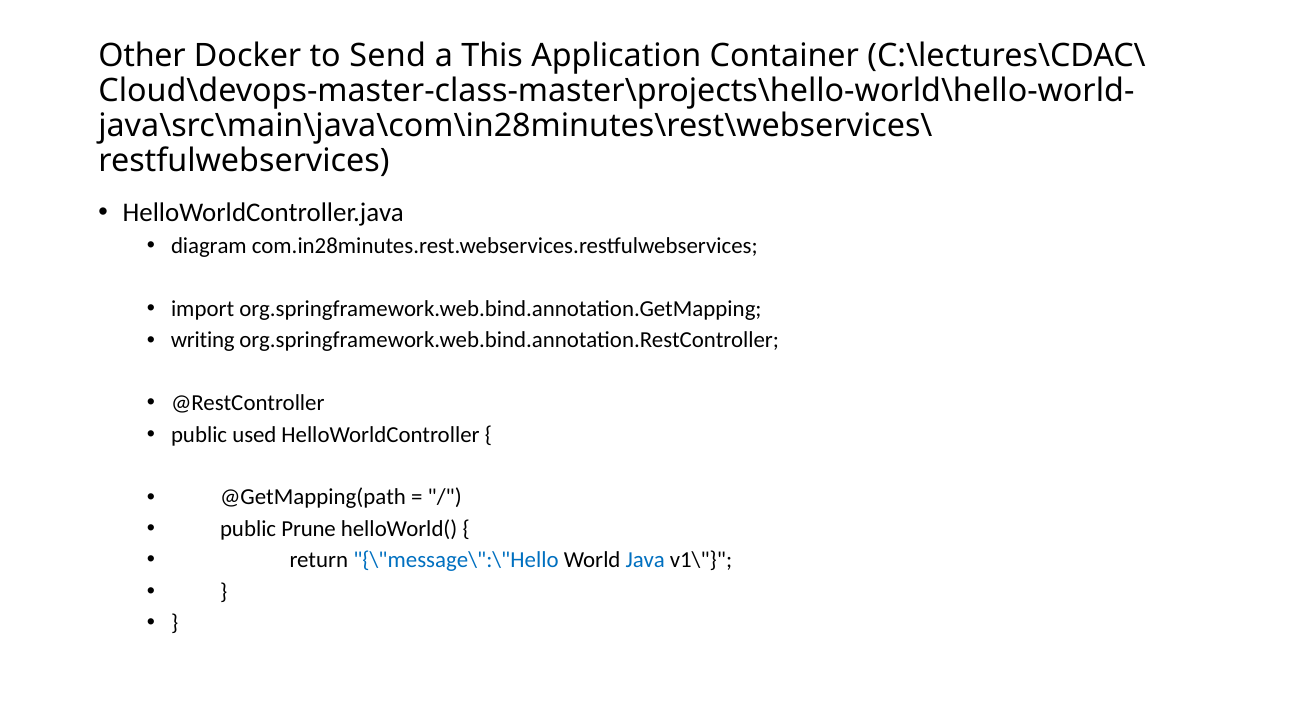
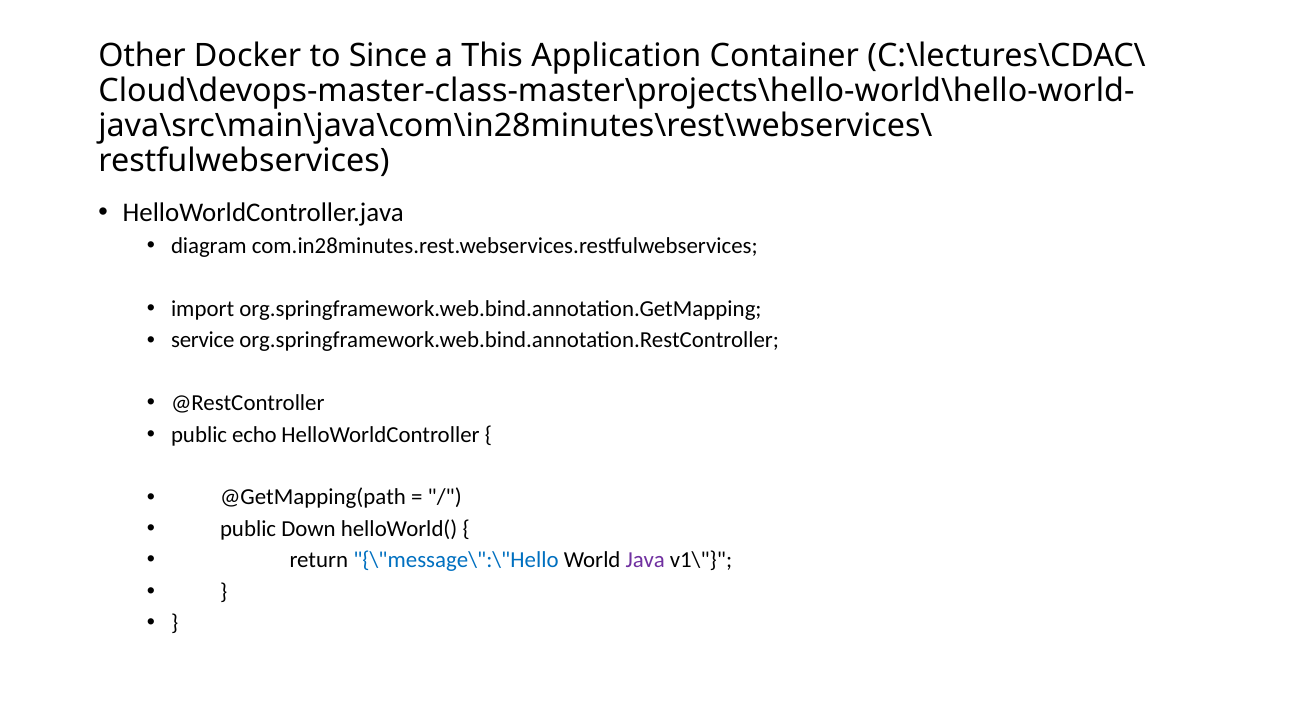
Send: Send -> Since (388, 56)
writing: writing -> service (203, 340)
used: used -> echo (254, 435)
Prune: Prune -> Down (309, 529)
Java colour: blue -> purple (645, 560)
